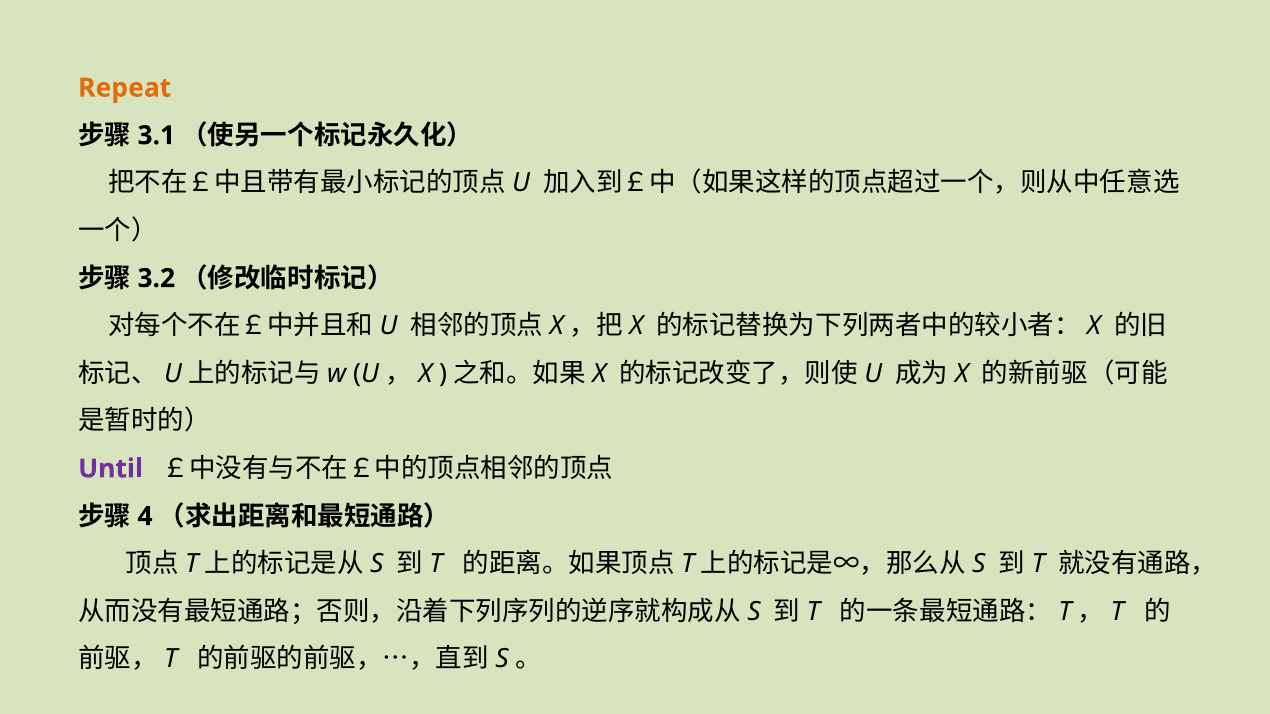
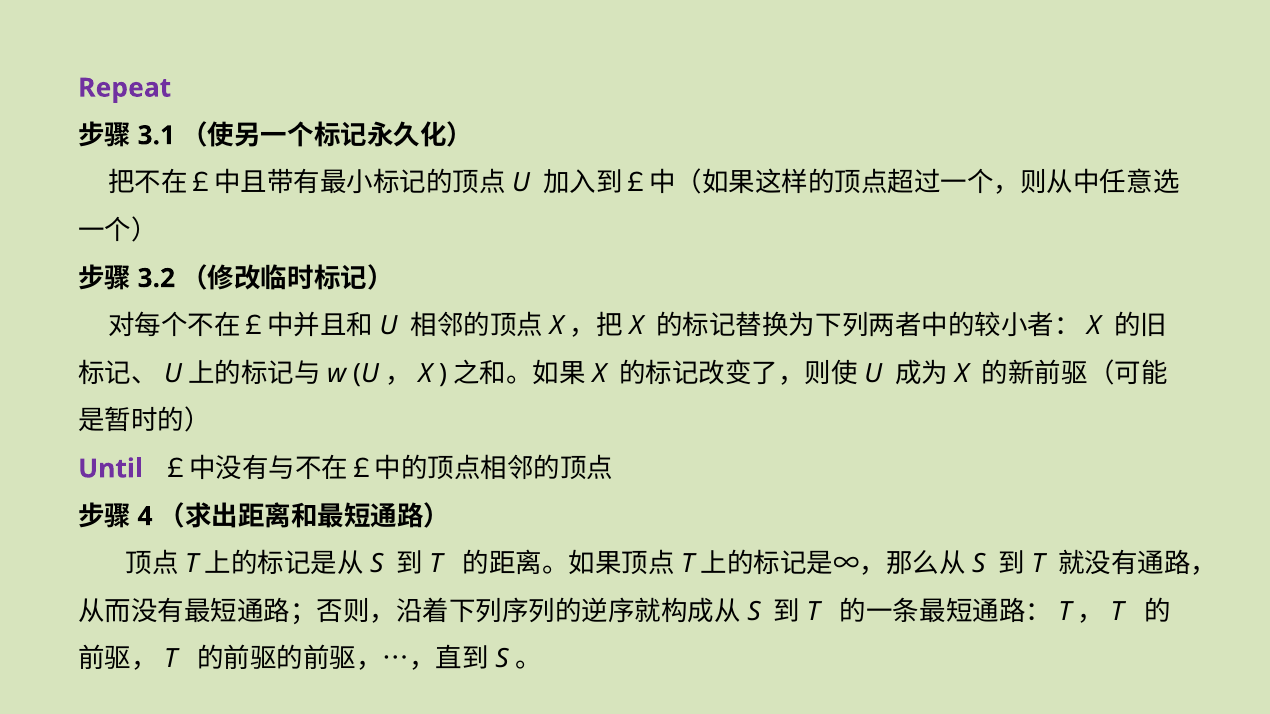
Repeat colour: orange -> purple (125, 88)
